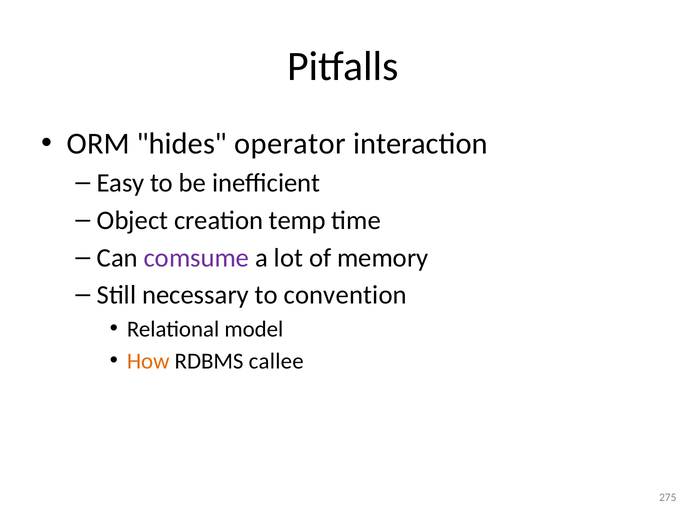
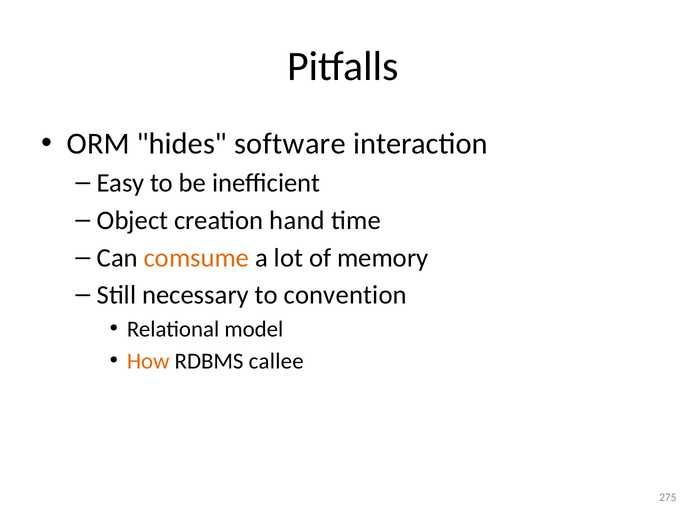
operator: operator -> software (290, 144)
temp: temp -> hand (297, 221)
comsume colour: purple -> orange (196, 258)
